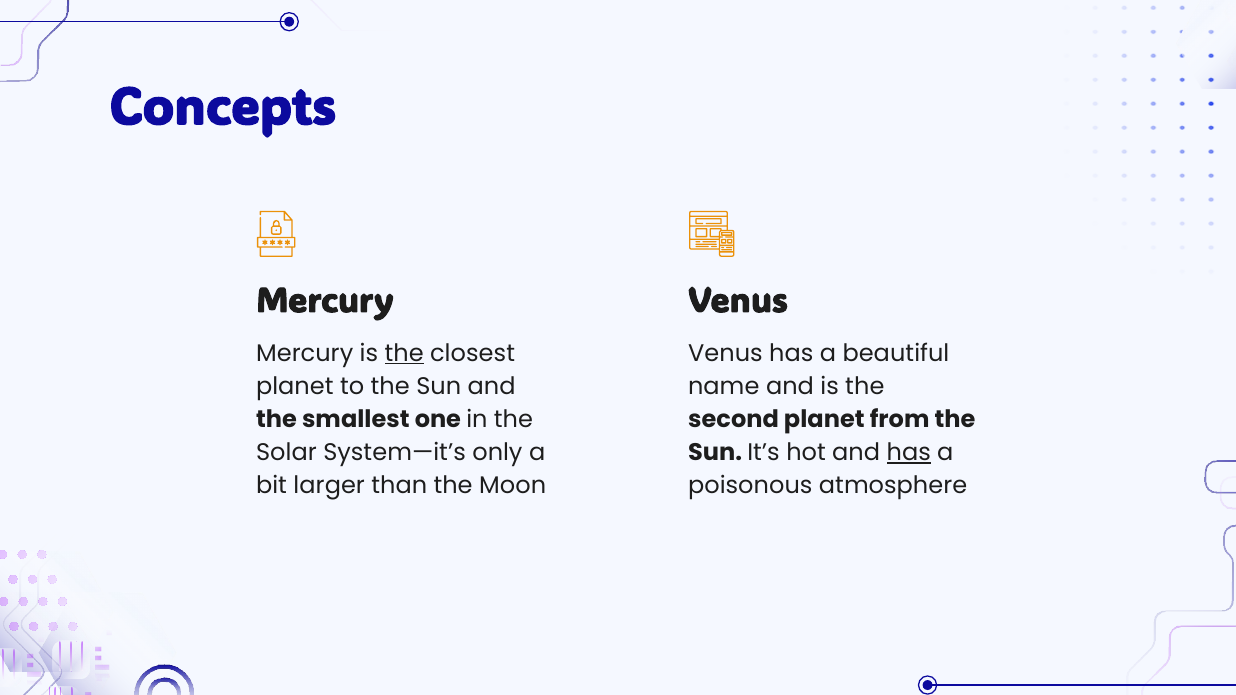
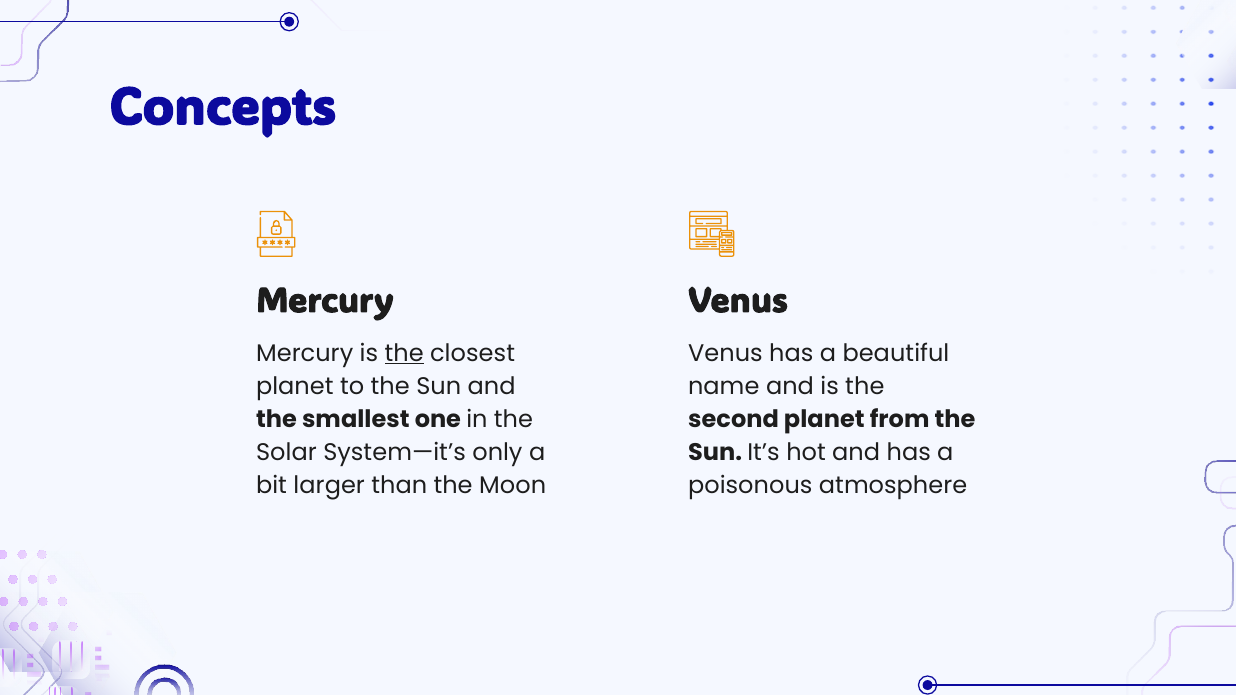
has underline: present -> none (909, 453)
